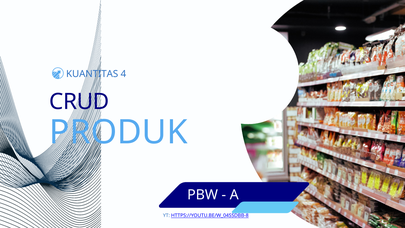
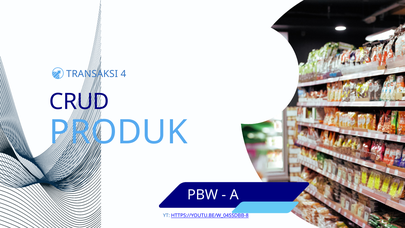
KUANTITAS: KUANTITAS -> TRANSAKSI (92, 74)
